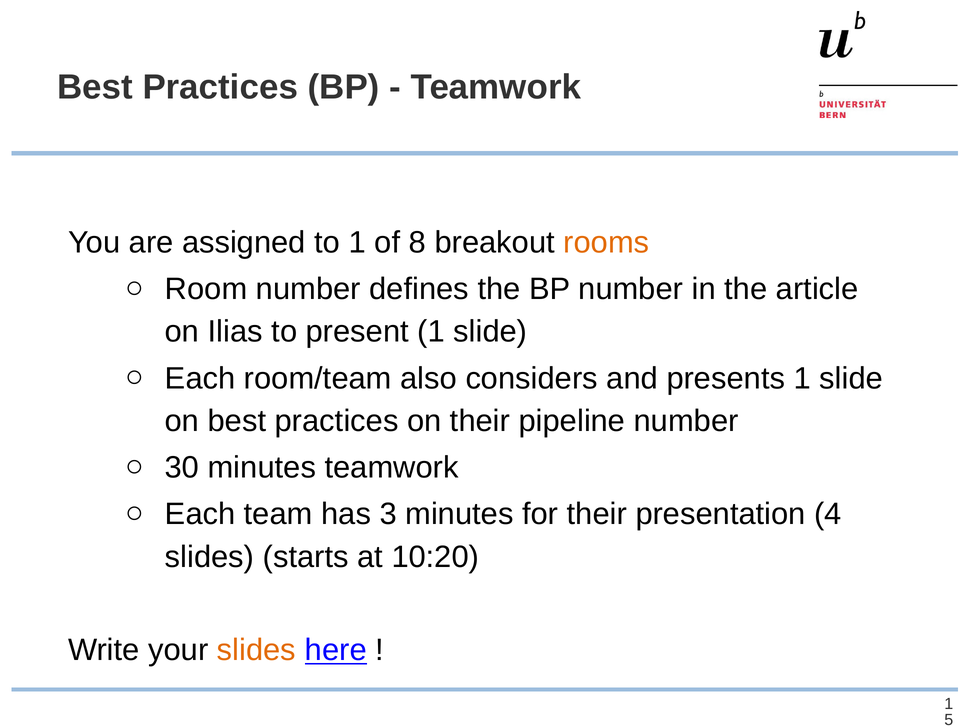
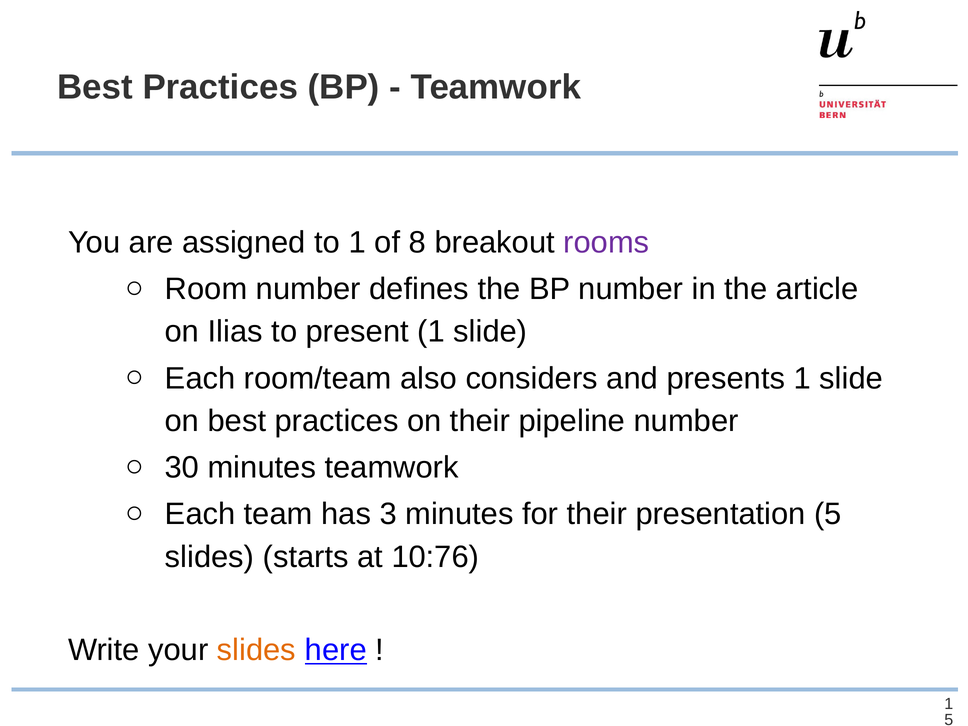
rooms colour: orange -> purple (606, 242)
presentation 4: 4 -> 5 (828, 514)
10:20: 10:20 -> 10:76 (435, 557)
